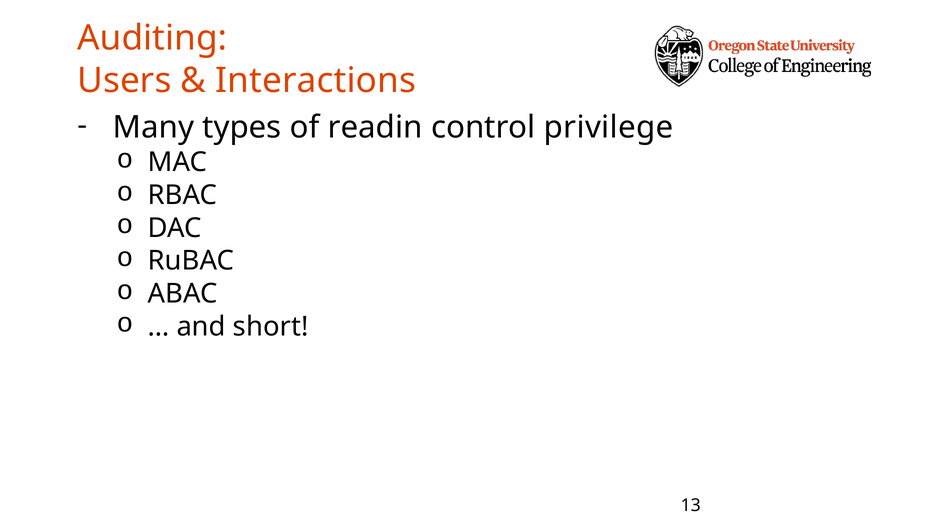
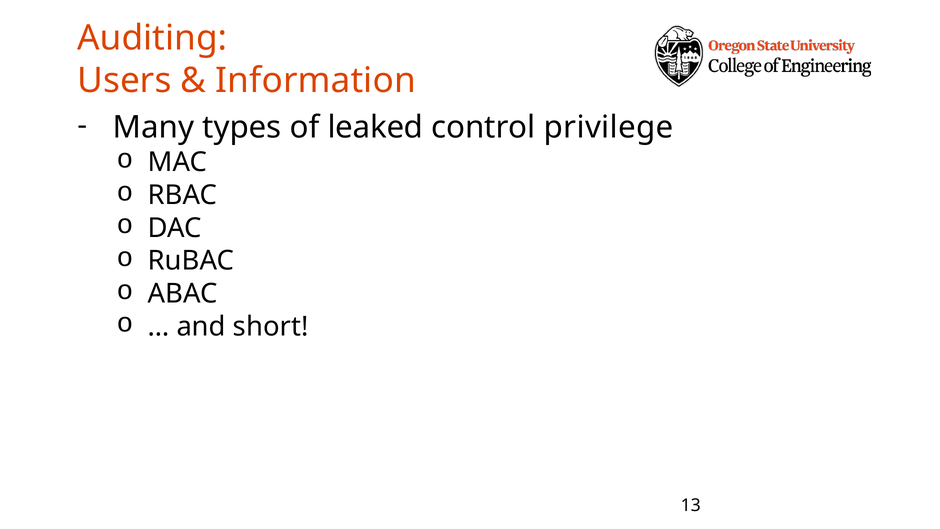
Interactions: Interactions -> Information (316, 80)
readin: readin -> leaked (375, 127)
